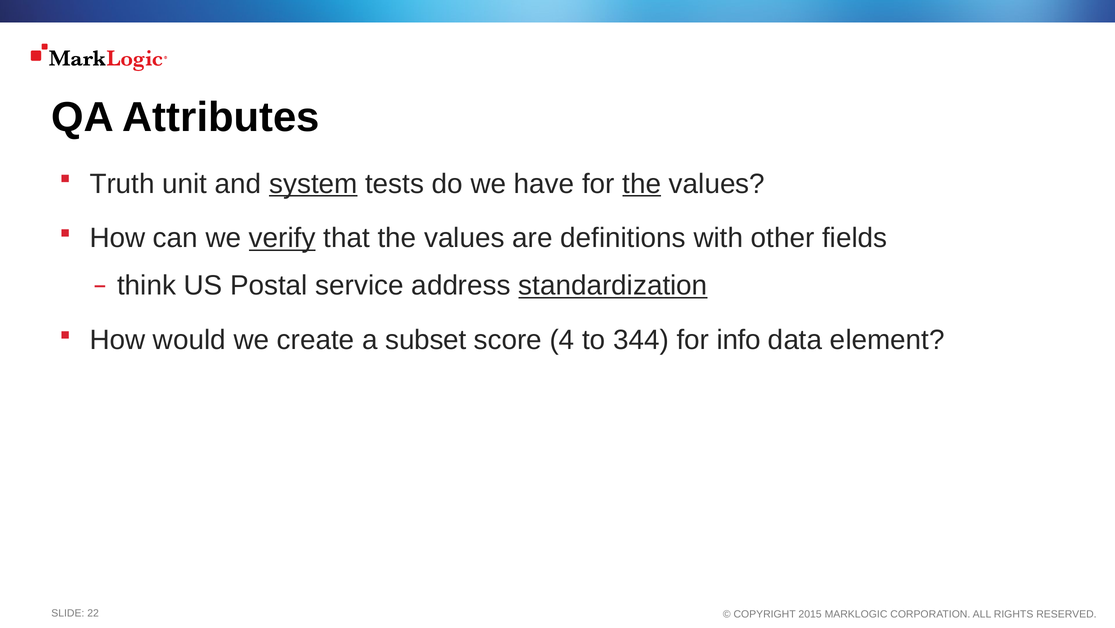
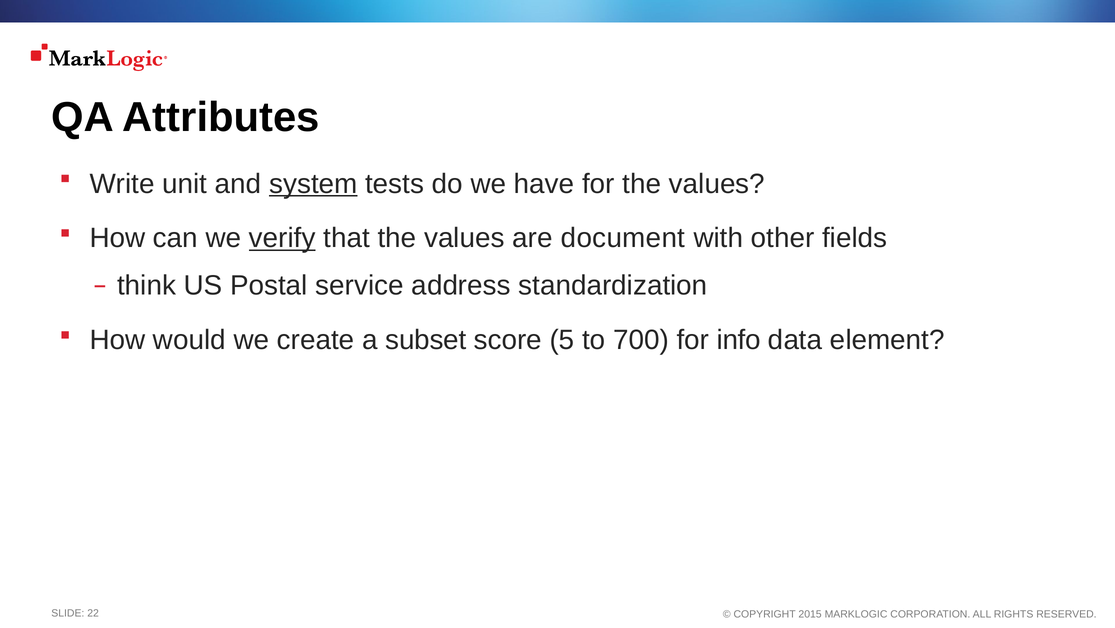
Truth: Truth -> Write (122, 184)
the underline: present -> none (642, 184)
definitions: definitions -> document (623, 238)
standardization underline: present -> none (613, 285)
4: 4 -> 5 (562, 340)
344: 344 -> 700 (641, 340)
